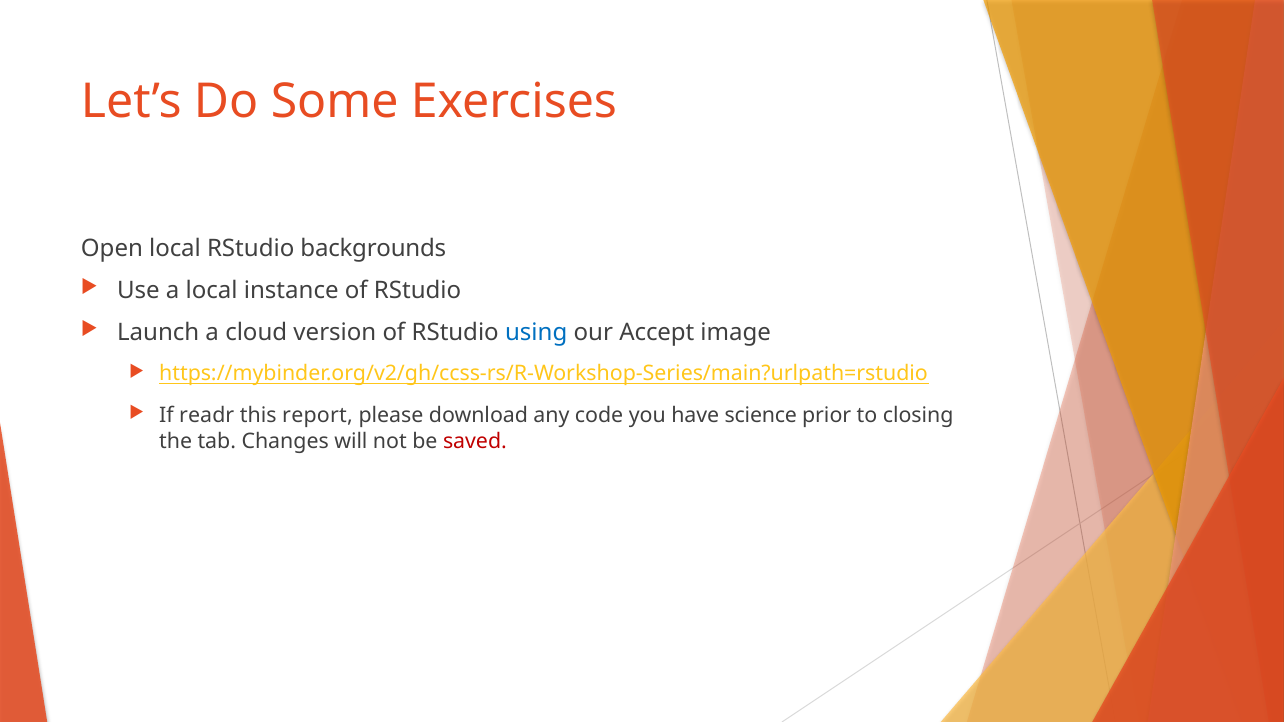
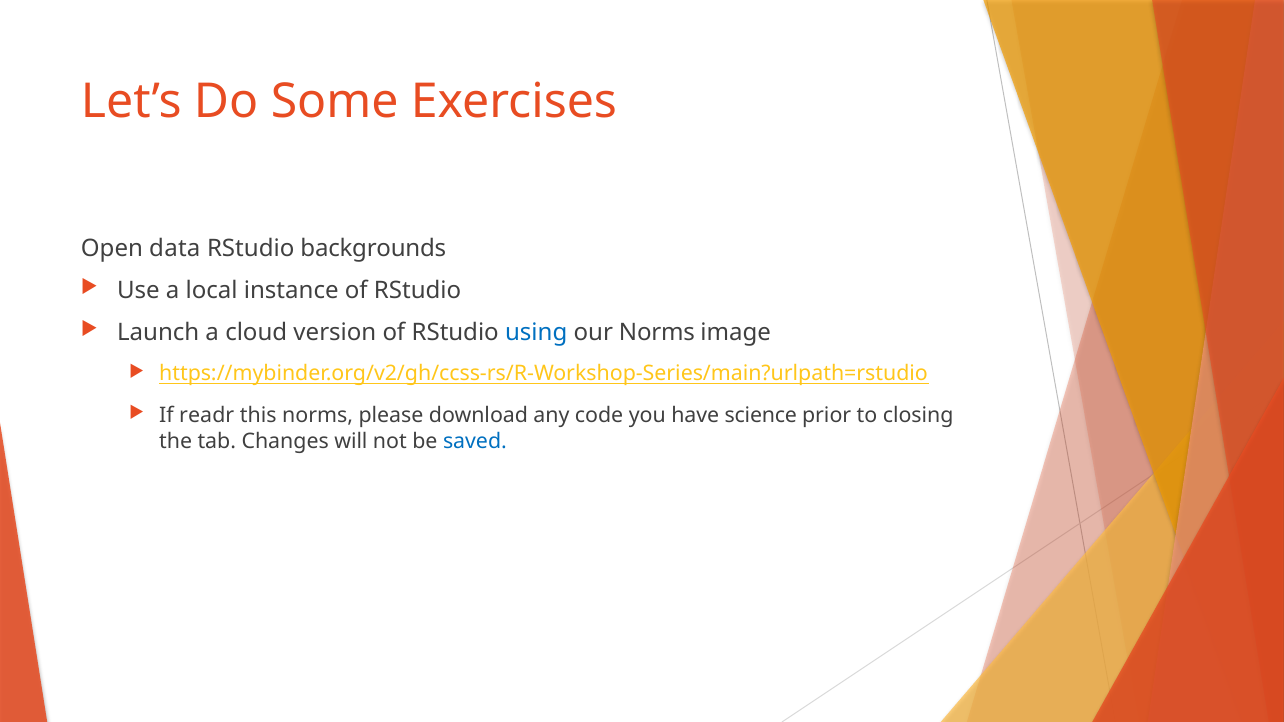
Open local: local -> data (175, 248)
our Accept: Accept -> Norms (657, 333)
this report: report -> norms (318, 416)
saved colour: red -> blue (475, 442)
